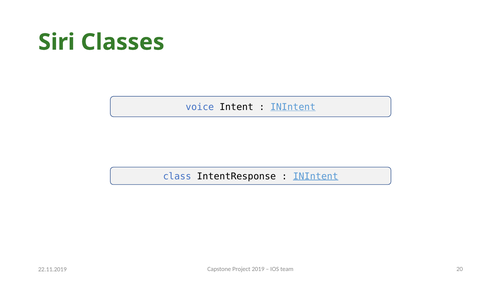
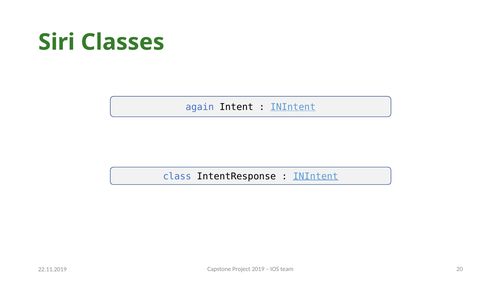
voice: voice -> again (200, 107)
